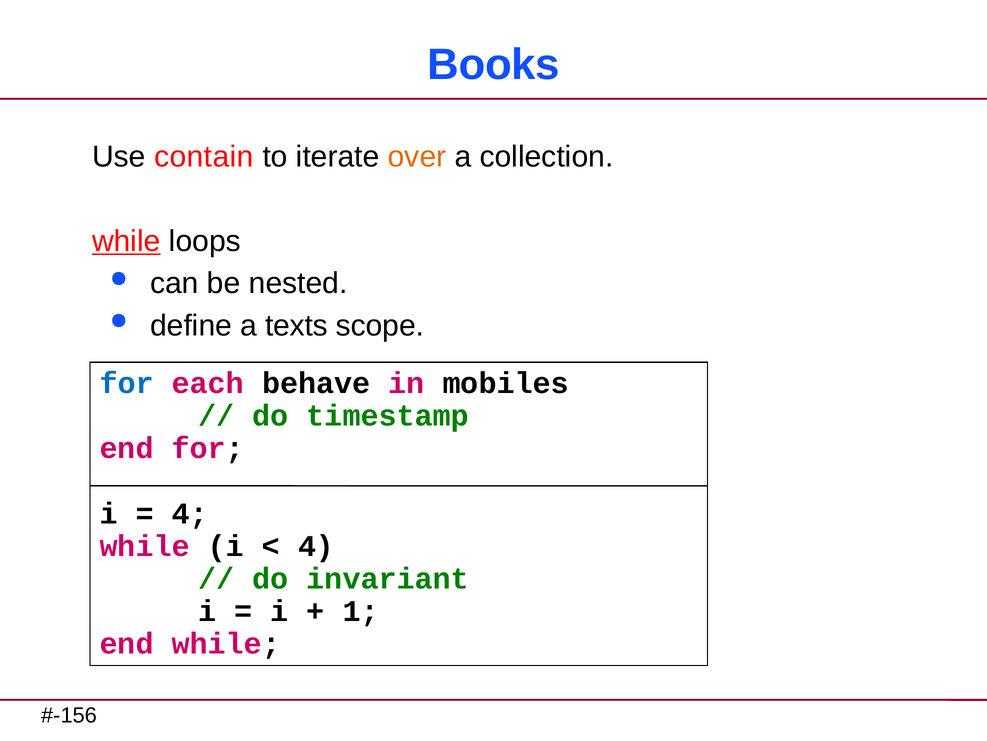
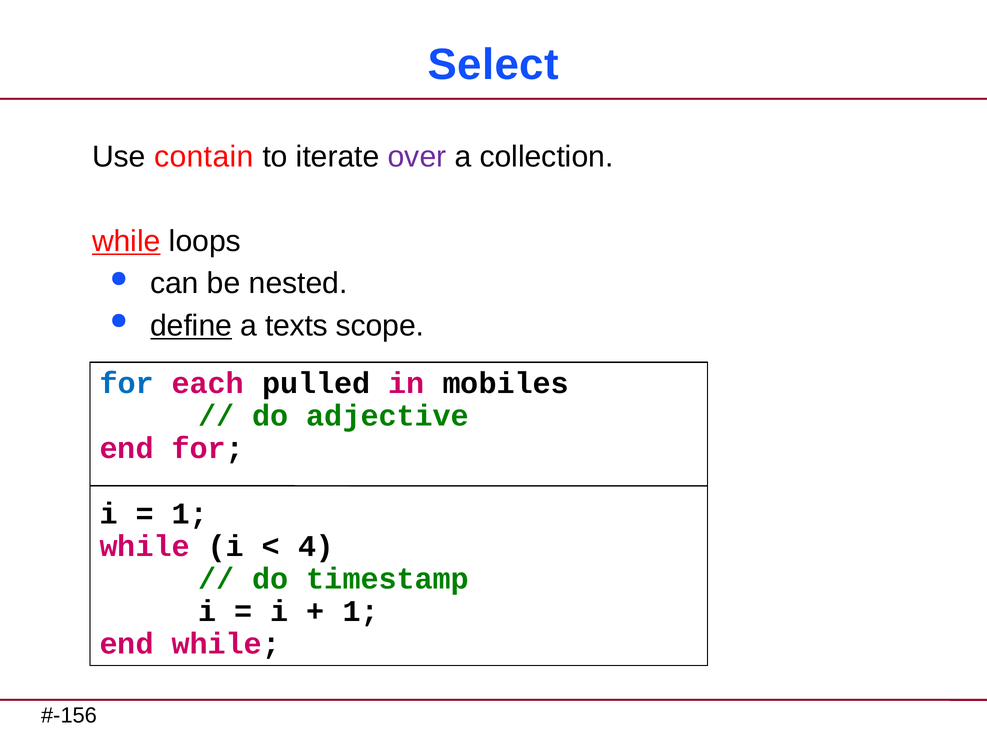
Books: Books -> Select (493, 65)
over colour: orange -> purple (417, 157)
define underline: none -> present (191, 325)
behave: behave -> pulled (316, 383)
timestamp: timestamp -> adjective (388, 415)
4: 4 -> 1 (190, 513)
invariant: invariant -> timestamp (388, 578)
